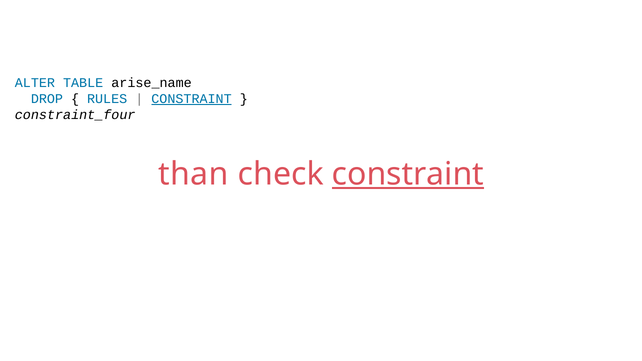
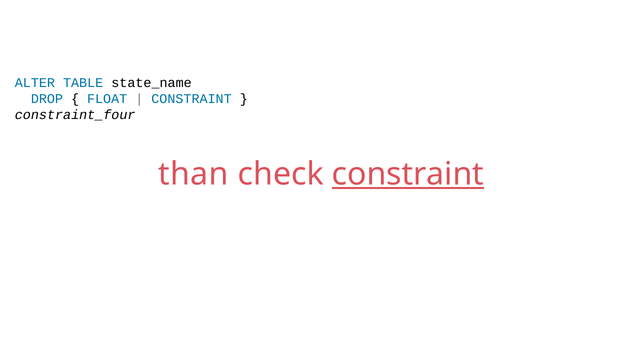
arise_name: arise_name -> state_name (152, 83)
RULES: RULES -> FLOAT (107, 99)
CONSTRAINT underline: present -> none (191, 99)
